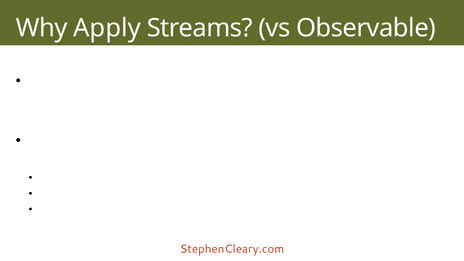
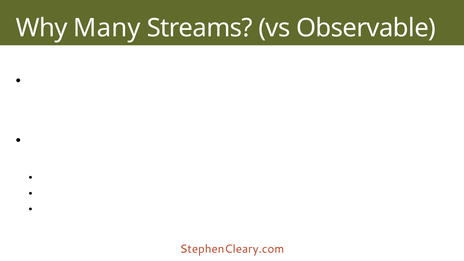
Apply: Apply -> Many (107, 28)
